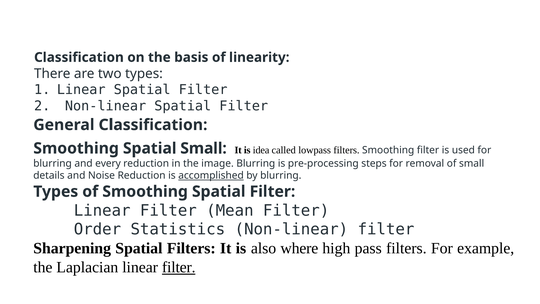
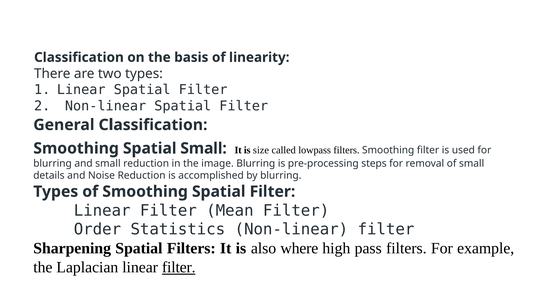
idea: idea -> size (261, 150)
and every: every -> small (108, 163)
accomplished underline: present -> none (211, 175)
